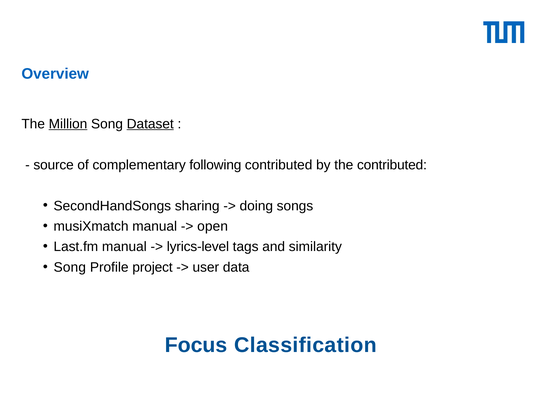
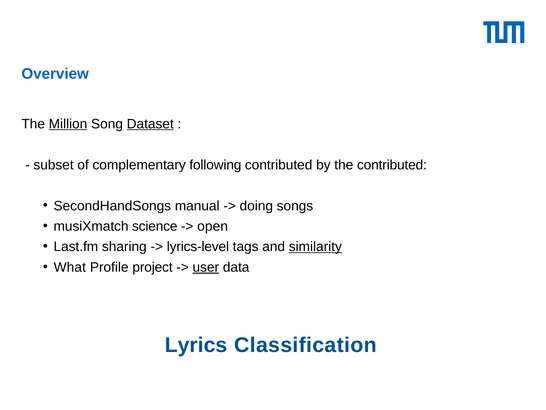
source: source -> subset (54, 165)
sharing: sharing -> manual (197, 206)
musiXmatch manual: manual -> science (155, 226)
Last.fm manual: manual -> sharing (124, 247)
similarity underline: none -> present (315, 247)
Song: Song -> What (70, 267)
user underline: none -> present (206, 267)
Focus: Focus -> Lyrics (196, 345)
